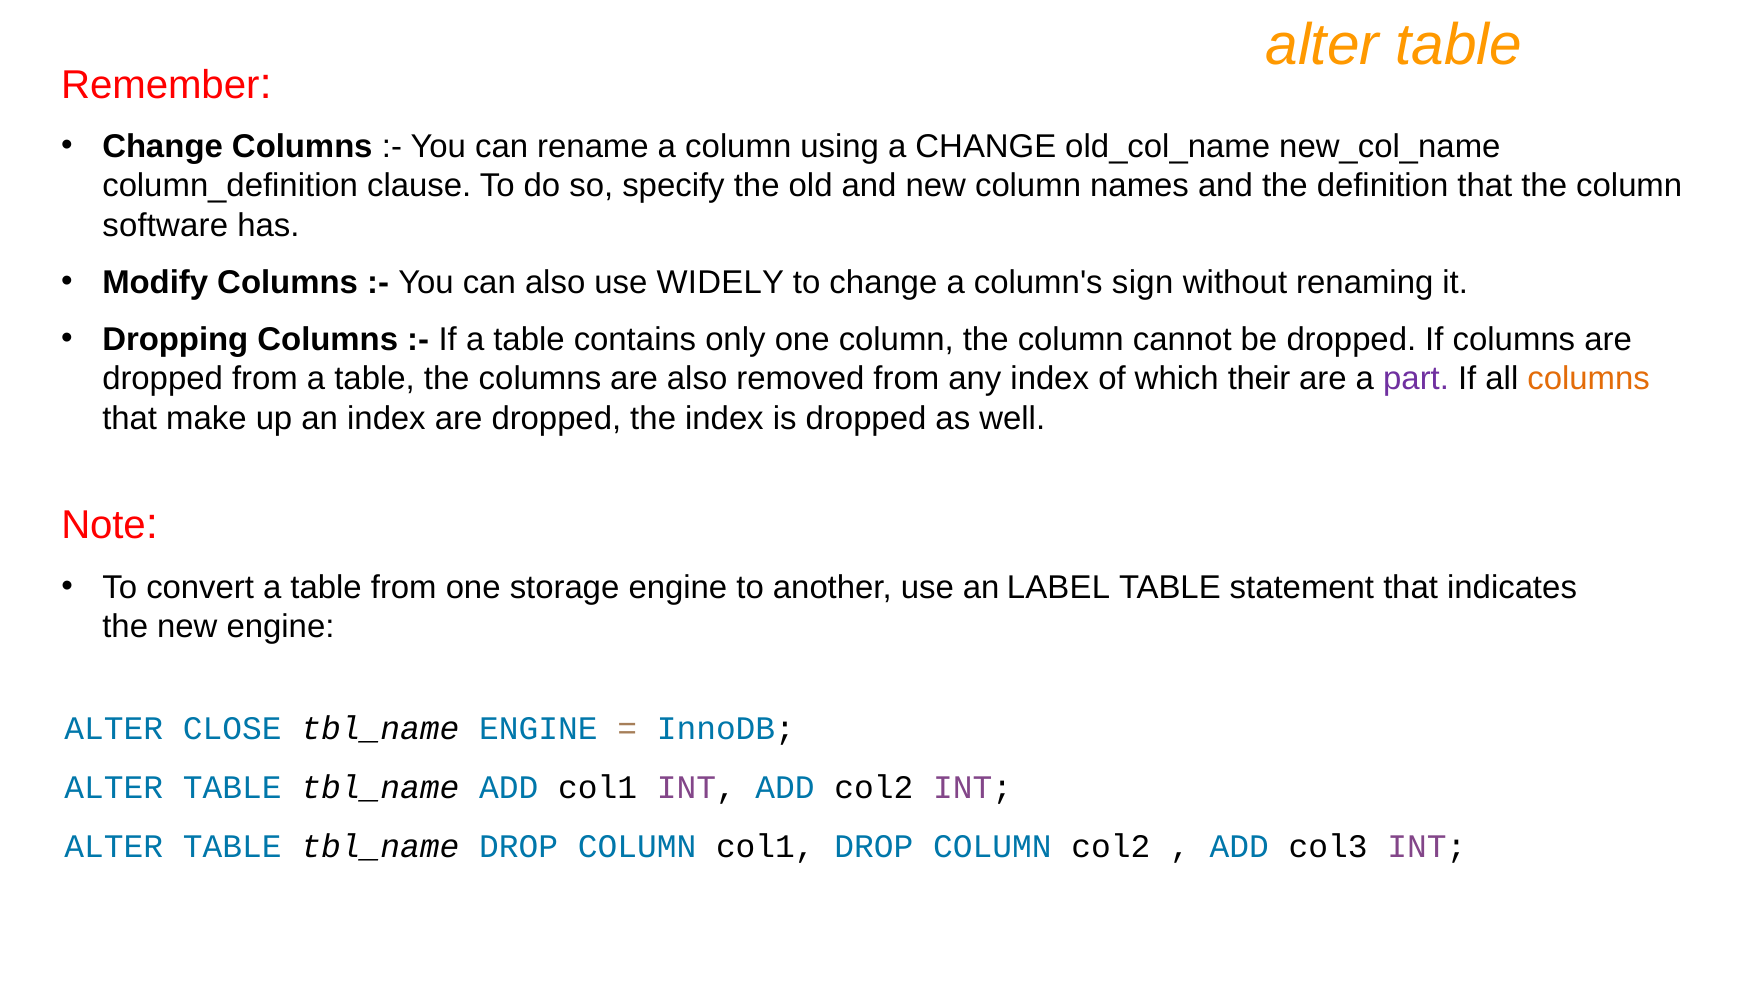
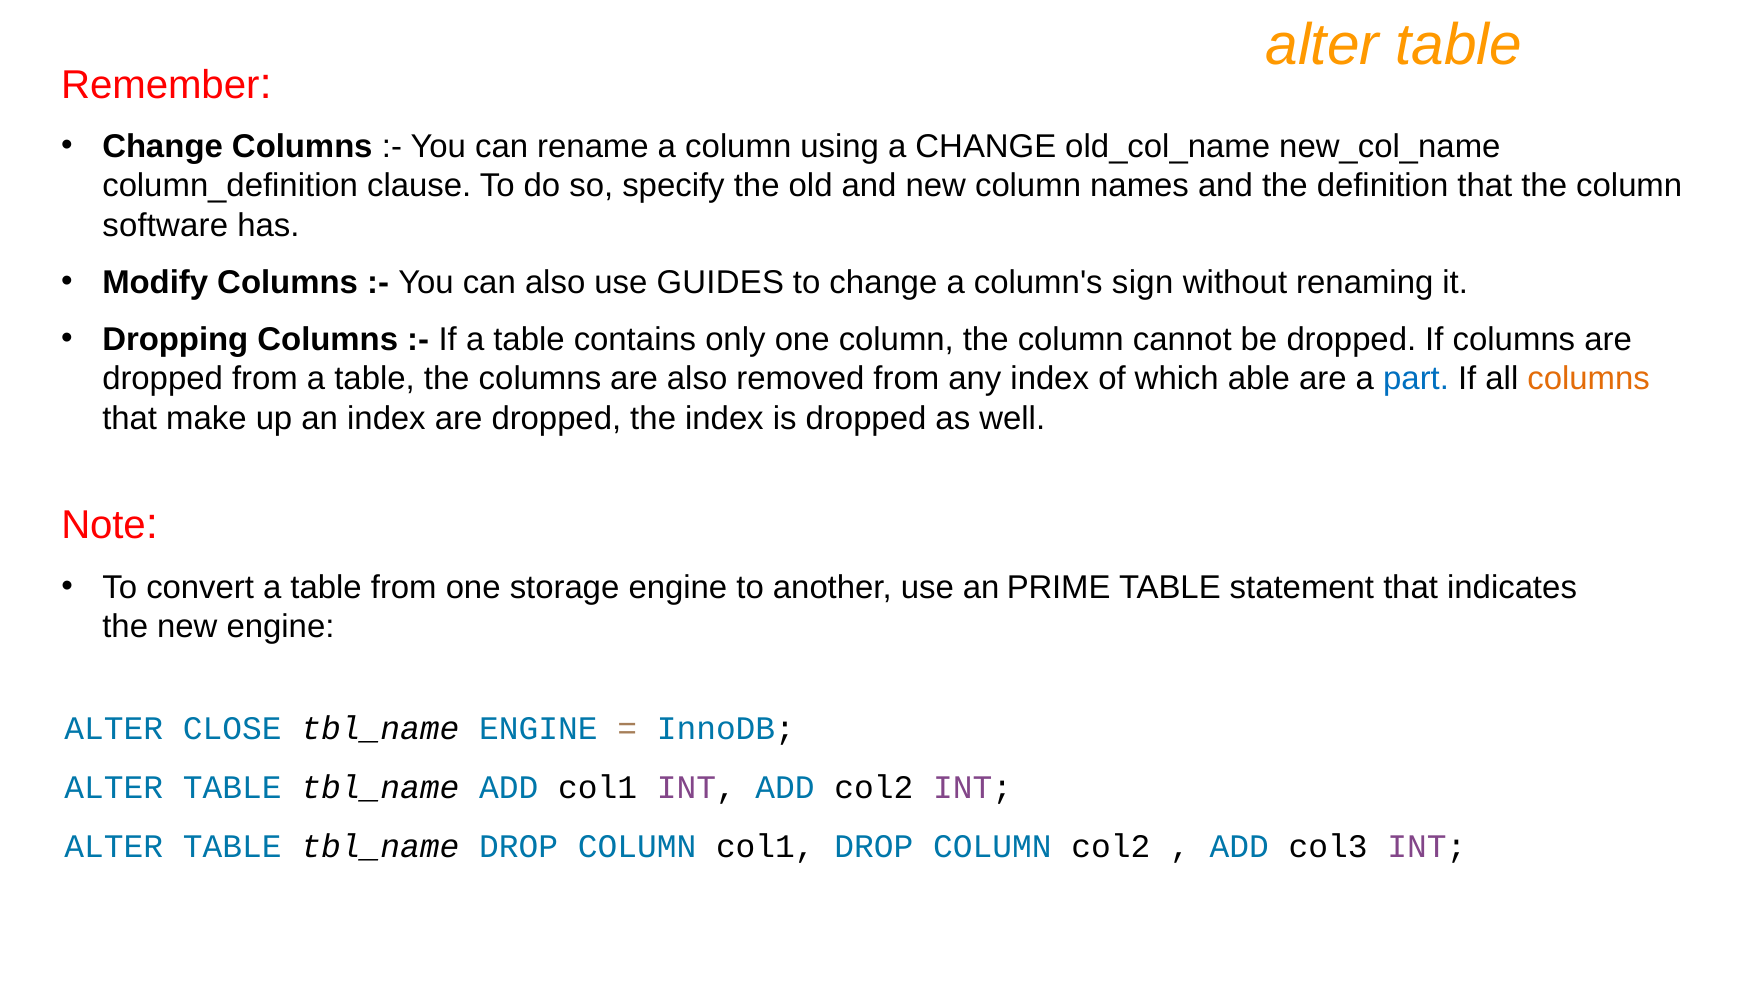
WIDELY: WIDELY -> GUIDES (720, 282)
their: their -> able (1259, 379)
part colour: purple -> blue (1416, 379)
LABEL: LABEL -> PRIME (1059, 587)
